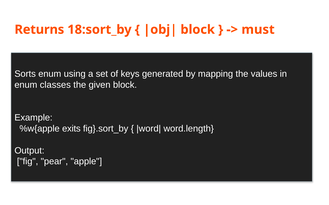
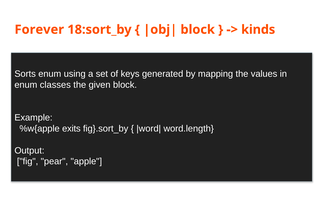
Returns: Returns -> Forever (39, 30)
must: must -> kinds (258, 30)
